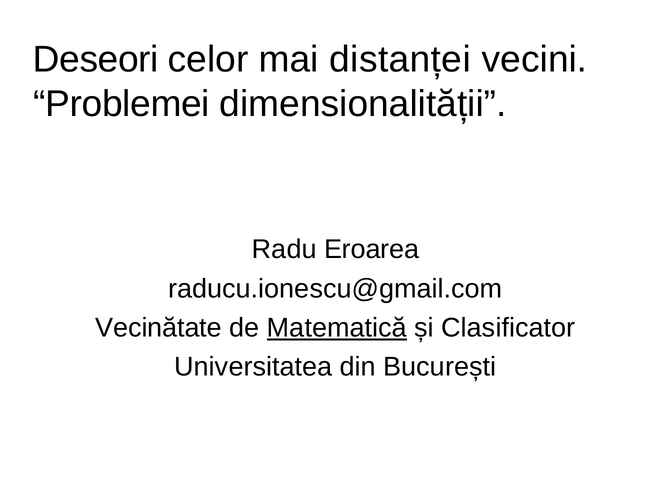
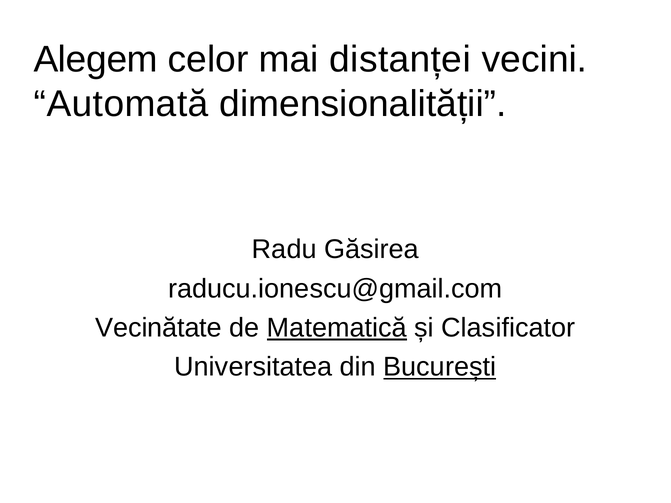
Deseori: Deseori -> Alegem (96, 59)
Problemei: Problemei -> Automată (121, 104)
Eroarea: Eroarea -> Găsirea (372, 250)
București underline: none -> present (440, 367)
